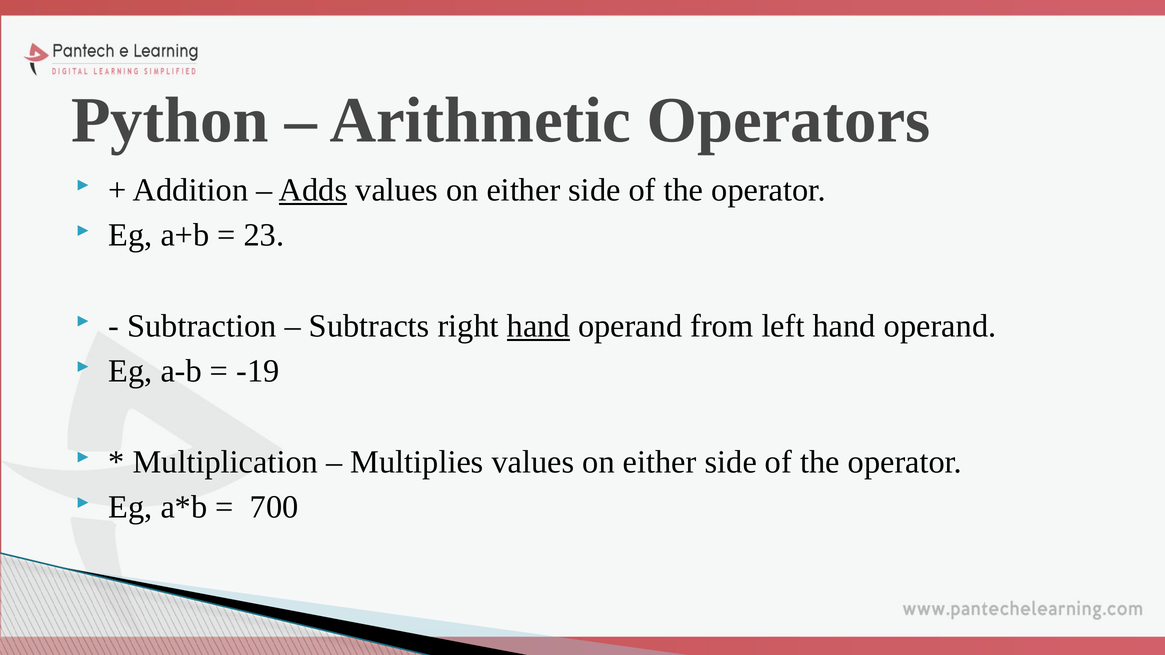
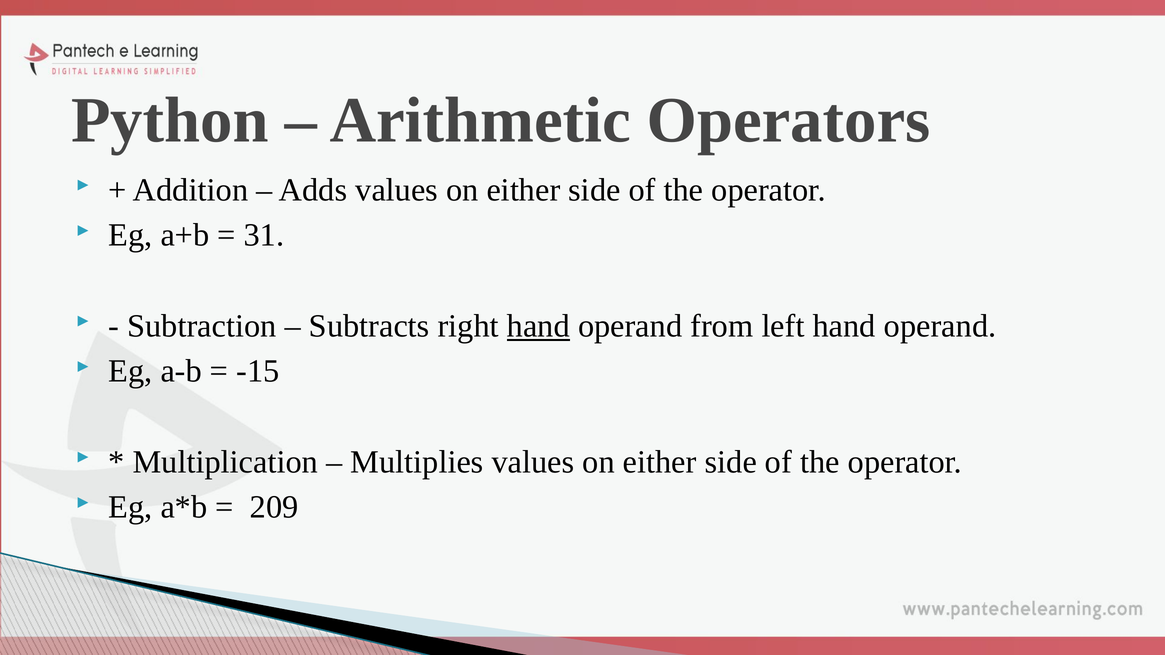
Adds underline: present -> none (313, 190)
23: 23 -> 31 (264, 235)
-19: -19 -> -15 (258, 371)
700: 700 -> 209 (274, 508)
